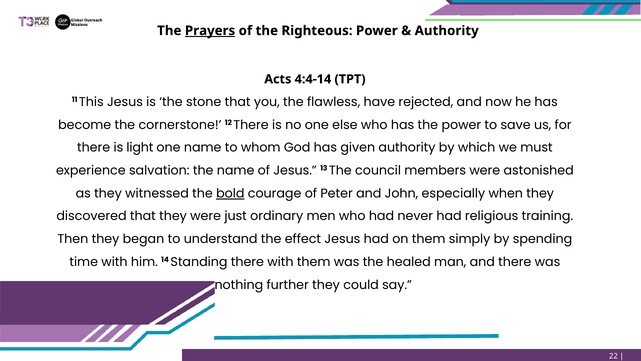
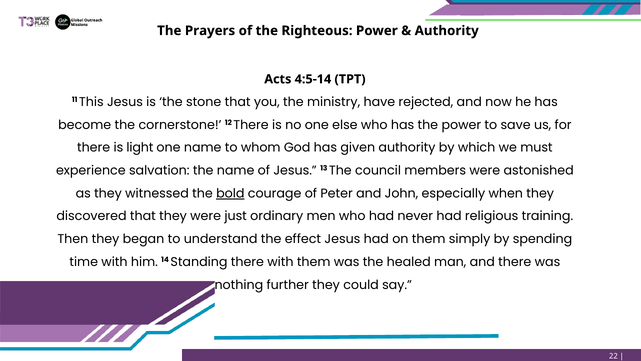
Prayers underline: present -> none (210, 31)
4:4-14: 4:4-14 -> 4:5-14 (313, 79)
flawless: flawless -> ministry (334, 102)
